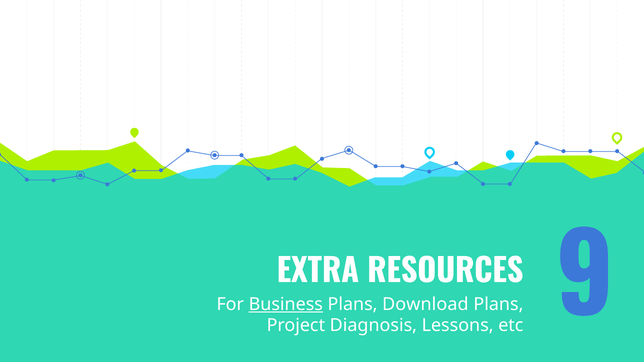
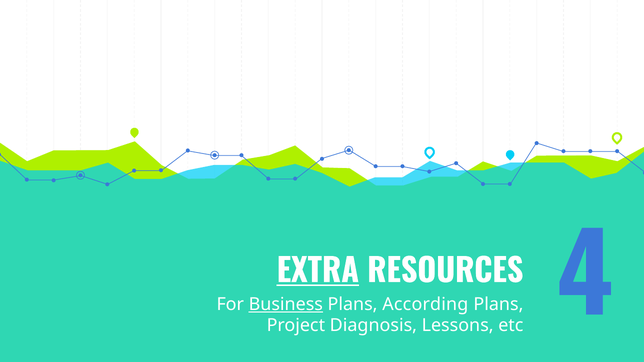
EXTRA underline: none -> present (318, 272)
Download: Download -> According (425, 304)
9: 9 -> 4 (585, 279)
